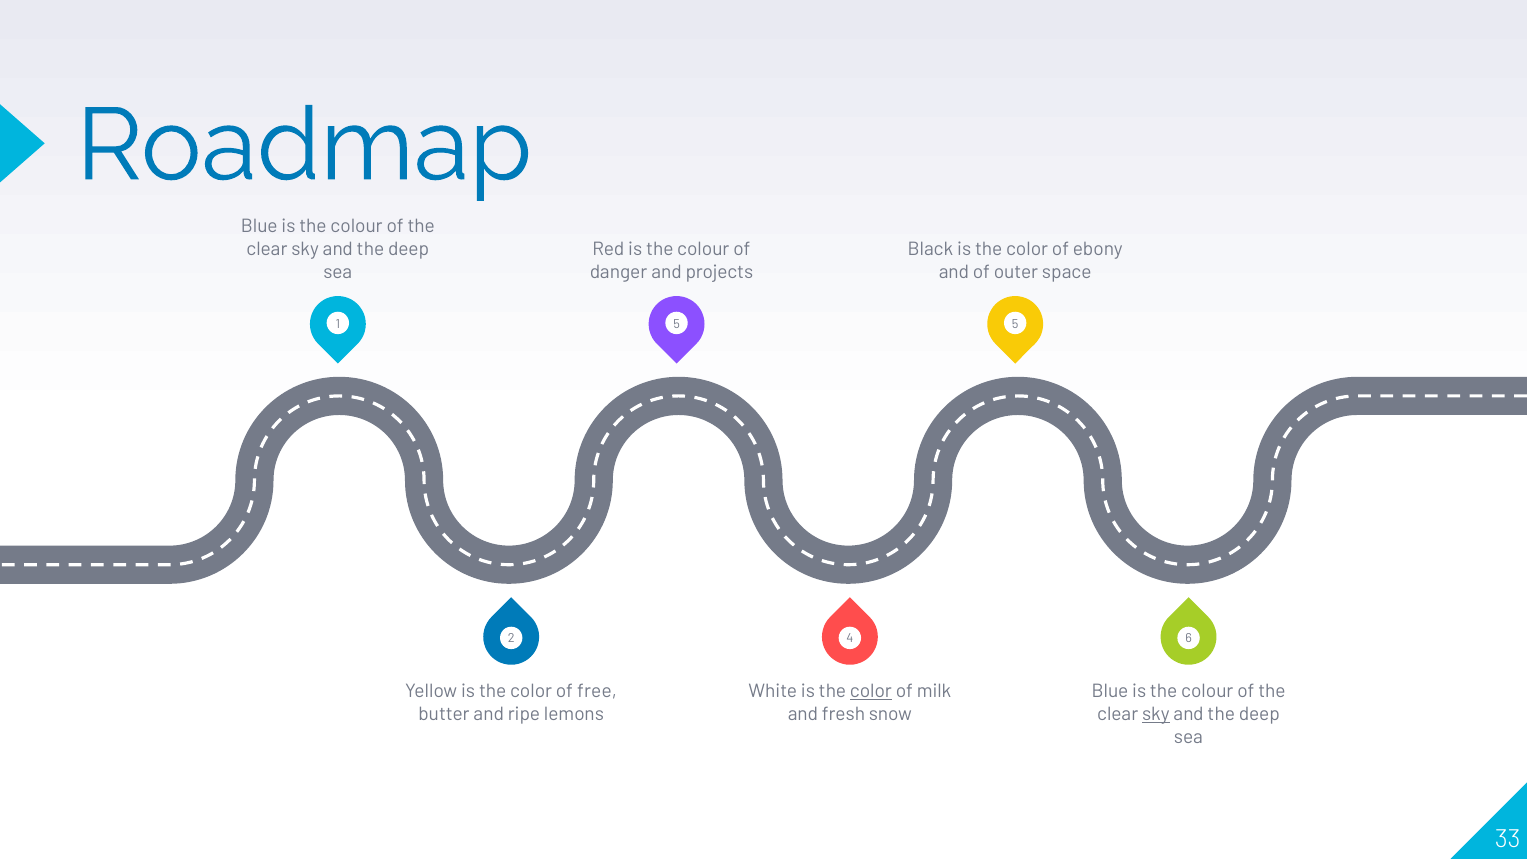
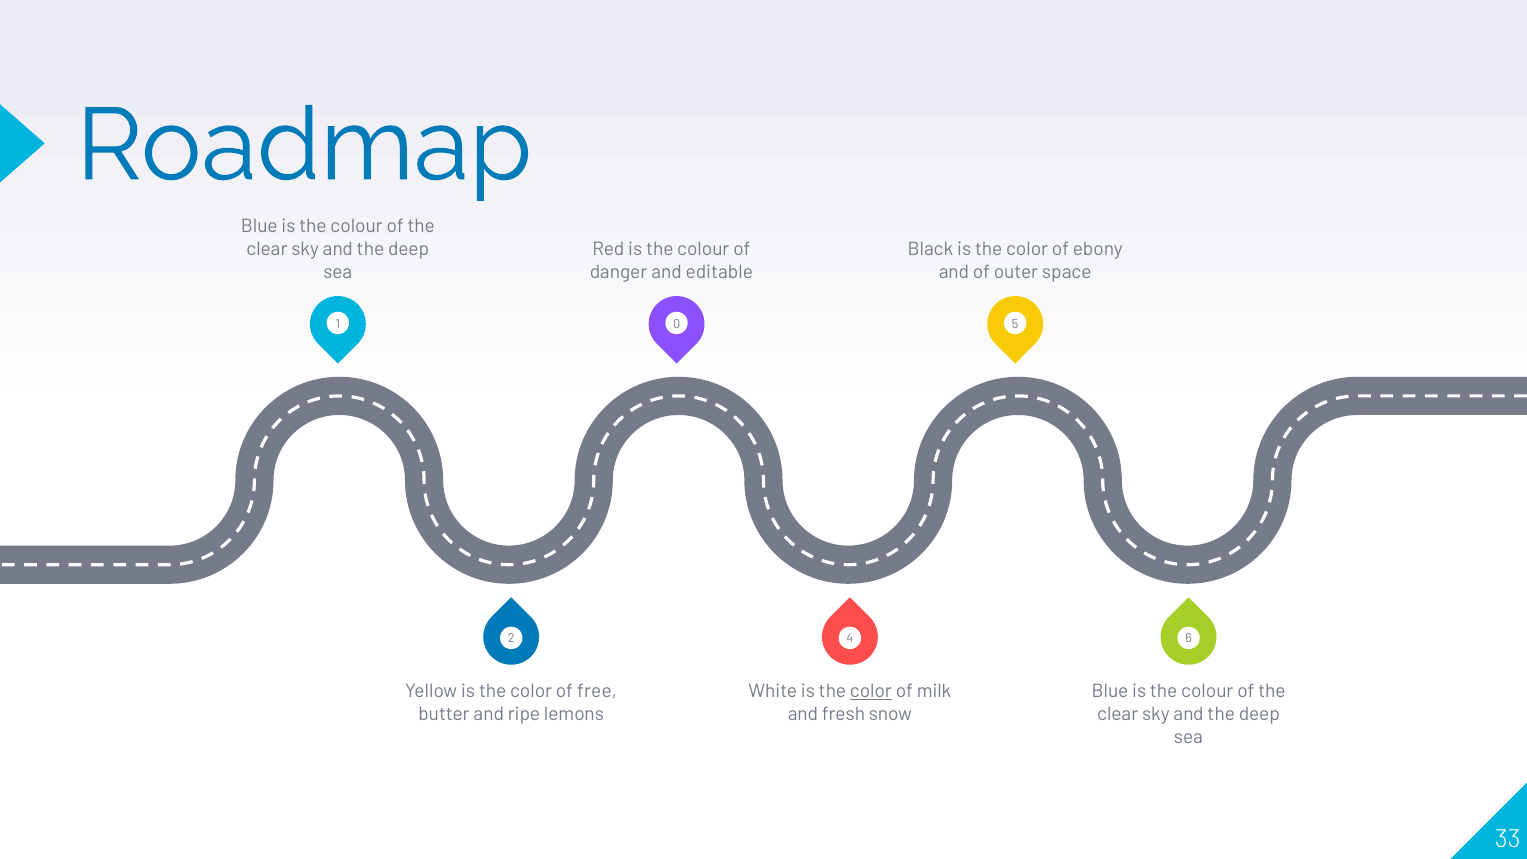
projects: projects -> editable (719, 272)
1 5: 5 -> 0 (677, 324)
sky underline: present -> none (1156, 714)
